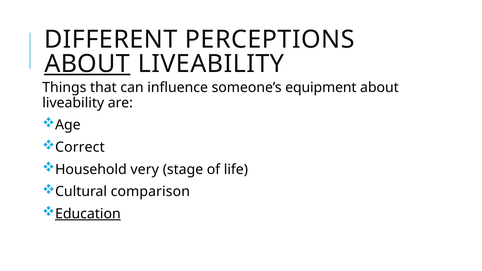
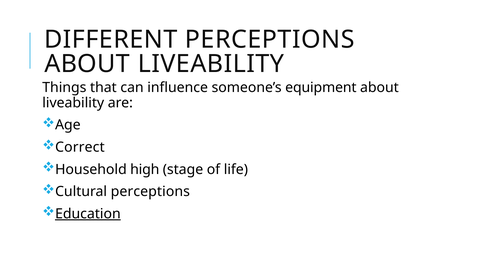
ABOUT underline: present -> none (87, 64)
very: very -> high (145, 169)
Cultural comparison: comparison -> perceptions (150, 192)
